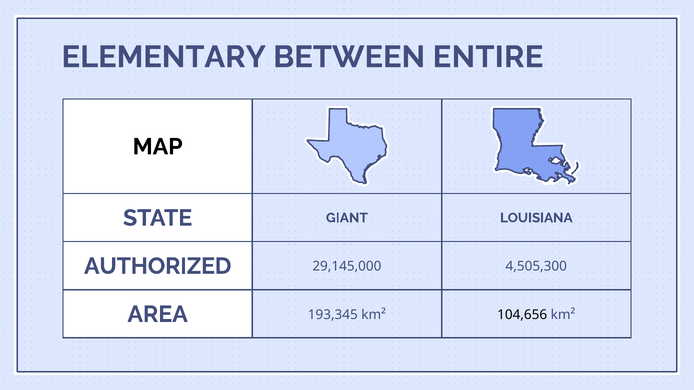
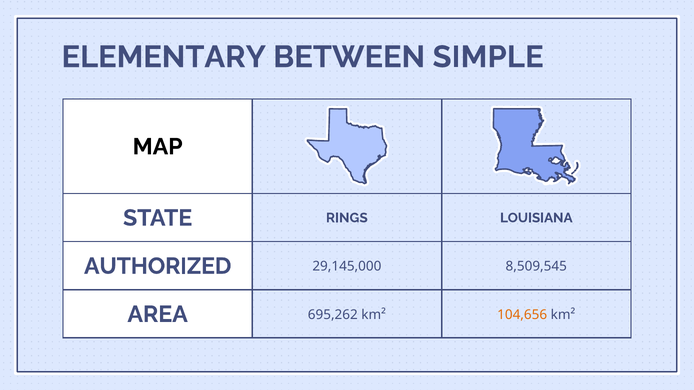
ENTIRE: ENTIRE -> SIMPLE (488, 57)
GIANT: GIANT -> RINGS (347, 218)
4,505,300: 4,505,300 -> 8,509,545 (536, 267)
193,345: 193,345 -> 695,262 (333, 315)
104,656 colour: black -> orange (522, 315)
